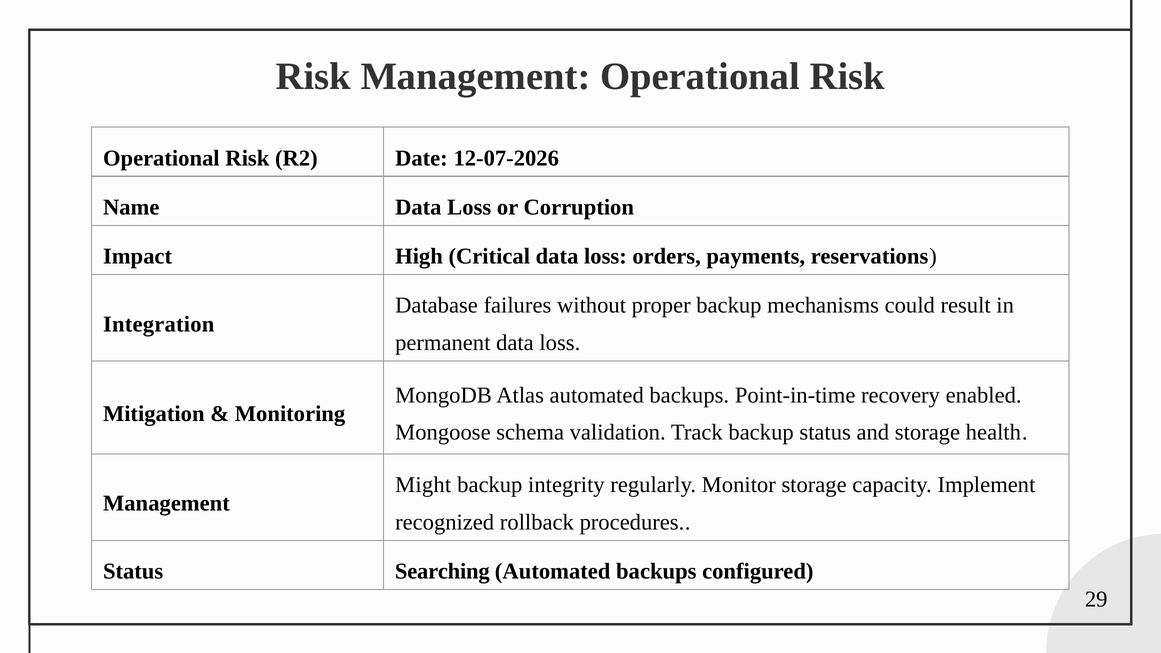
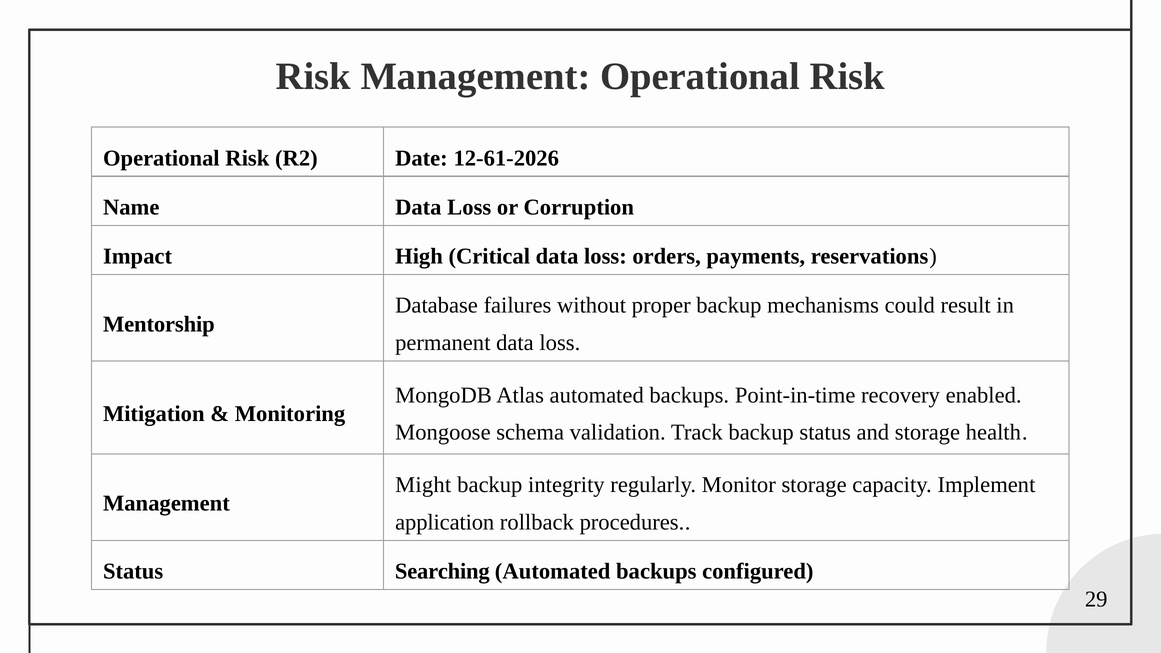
12-07-2026: 12-07-2026 -> 12-61-2026 (506, 158)
Integration: Integration -> Mentorship (159, 324)
recognized: recognized -> application (445, 522)
